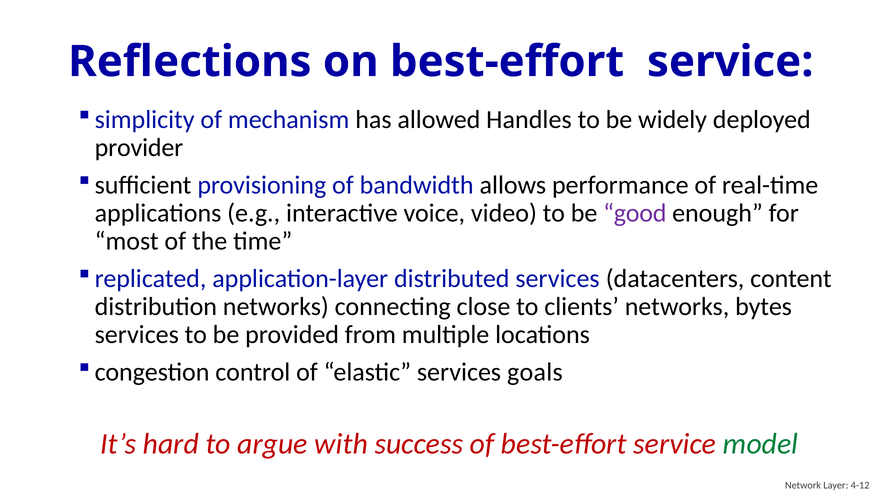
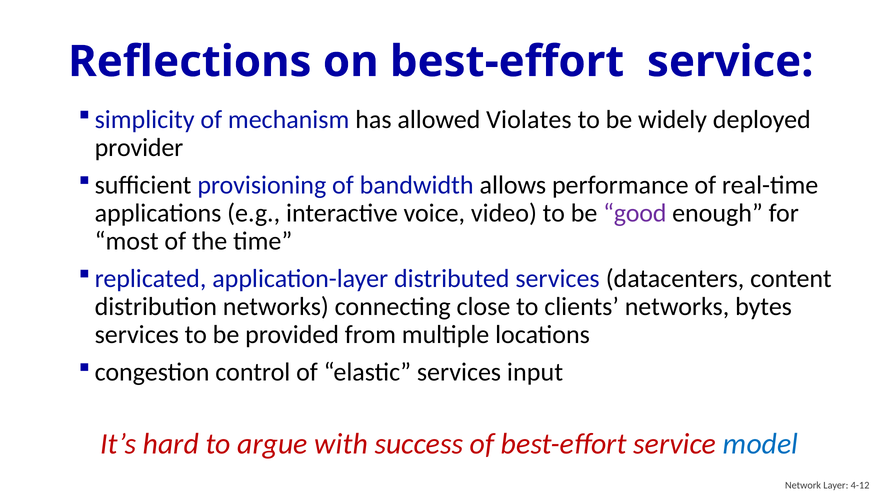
Handles: Handles -> Violates (529, 120)
goals: goals -> input (535, 372)
model colour: green -> blue (761, 444)
